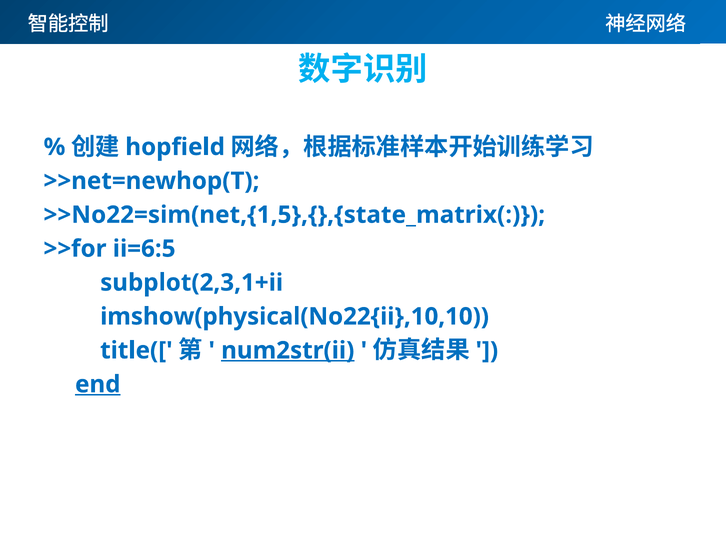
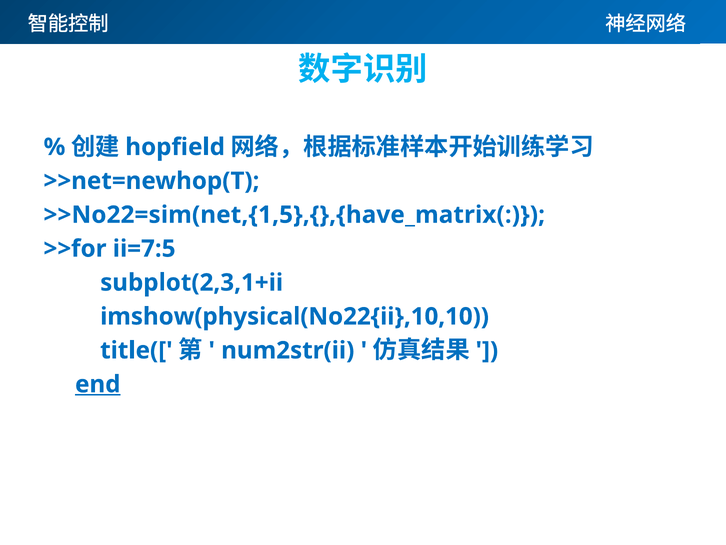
>>No22=sim(net,{1,5},{},{state_matrix(: >>No22=sim(net,{1,5},{},{state_matrix( -> >>No22=sim(net,{1,5},{},{have_matrix( (294, 215)
ii=6:5: ii=6:5 -> ii=7:5 (144, 249)
num2str(ii underline: present -> none (288, 350)
